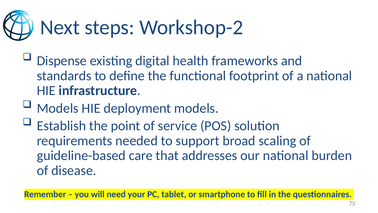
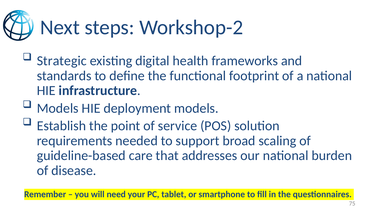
Dispense: Dispense -> Strategic (62, 61)
